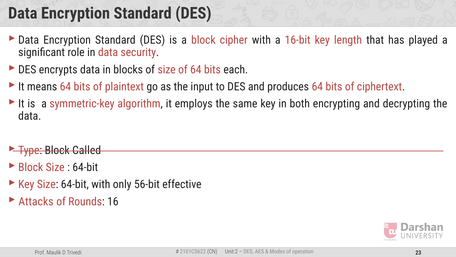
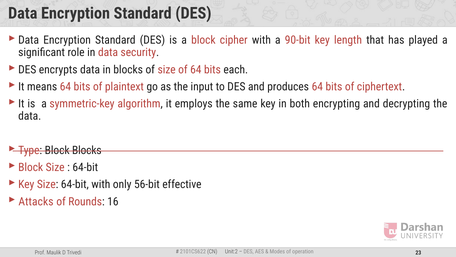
16-bit: 16-bit -> 90-bit (298, 40)
Block Called: Called -> Blocks (87, 150)
